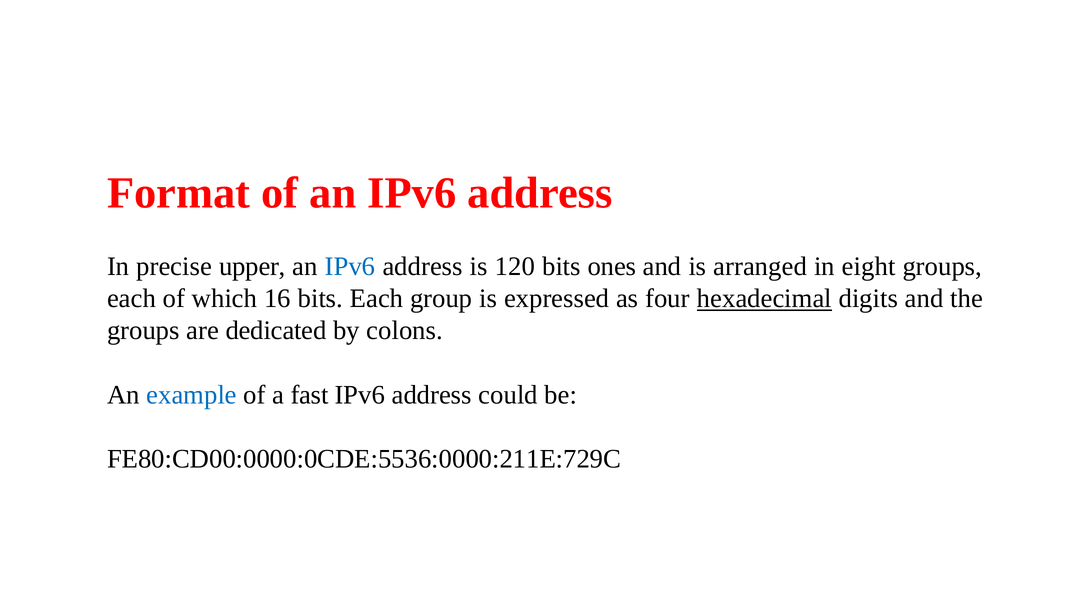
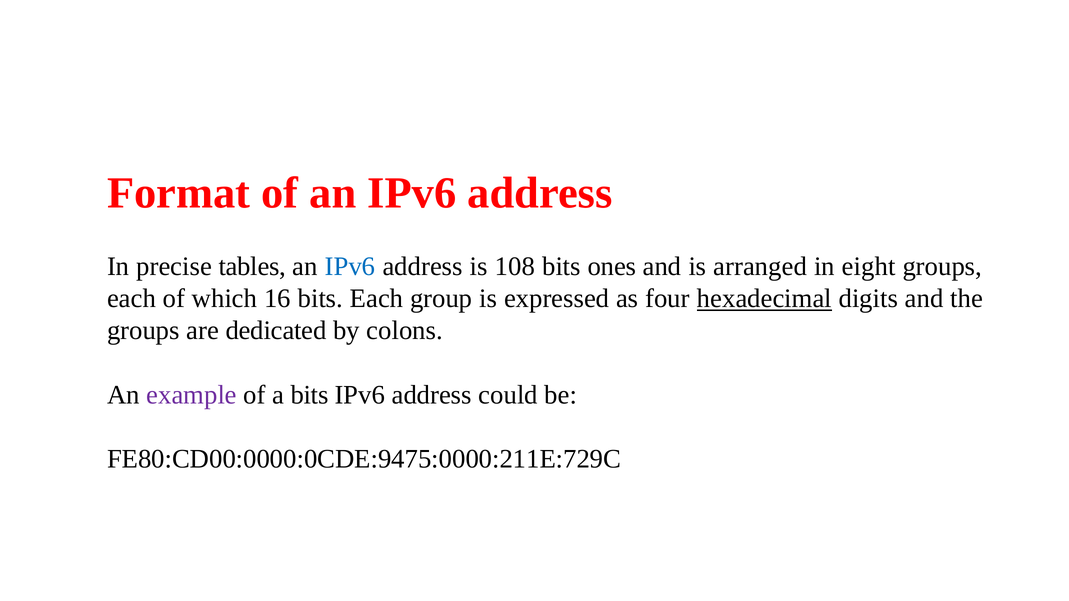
upper: upper -> tables (252, 267)
120: 120 -> 108 (515, 267)
example colour: blue -> purple (192, 395)
a fast: fast -> bits (310, 395)
FE80:CD00:0000:0CDE:5536:0000:211E:729C: FE80:CD00:0000:0CDE:5536:0000:211E:729C -> FE80:CD00:0000:0CDE:9475:0000:211E:729C (364, 459)
